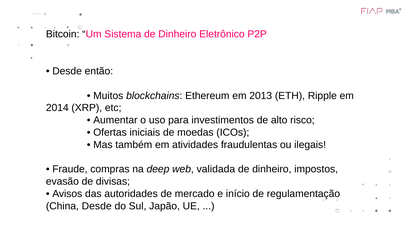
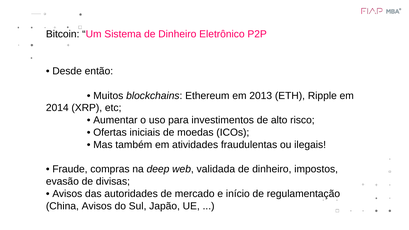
China Desde: Desde -> Avisos (97, 206)
